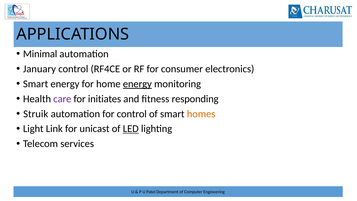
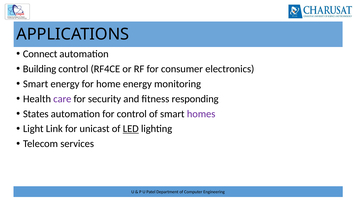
Minimal: Minimal -> Connect (40, 54)
January: January -> Building (40, 69)
energy underline: present -> none (137, 84)
initiates: initiates -> security (105, 99)
Struik: Struik -> States (36, 114)
homes colour: orange -> purple (201, 114)
